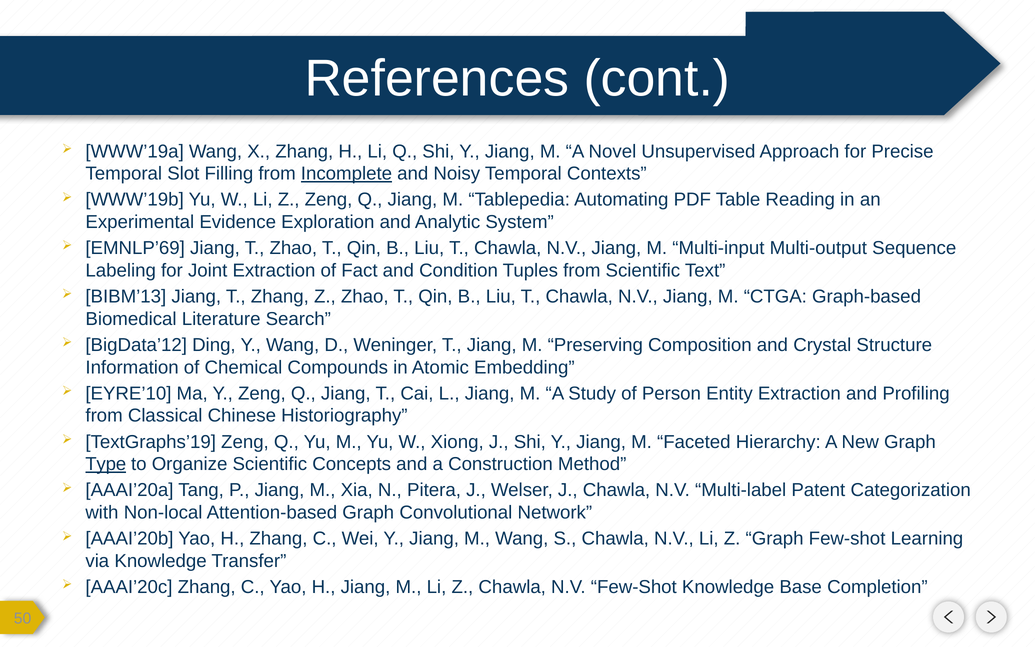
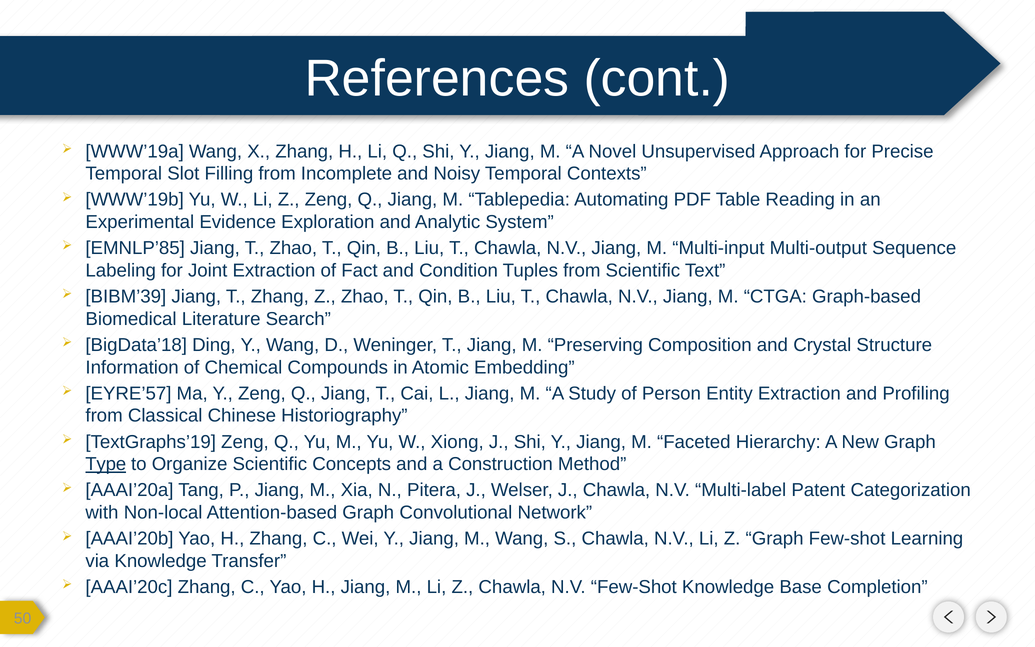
Incomplete underline: present -> none (346, 174)
EMNLP’69: EMNLP’69 -> EMNLP’85 (135, 248)
BIBM’13: BIBM’13 -> BIBM’39 (126, 297)
BigData’12: BigData’12 -> BigData’18 (136, 345)
EYRE’10: EYRE’10 -> EYRE’57 (128, 393)
